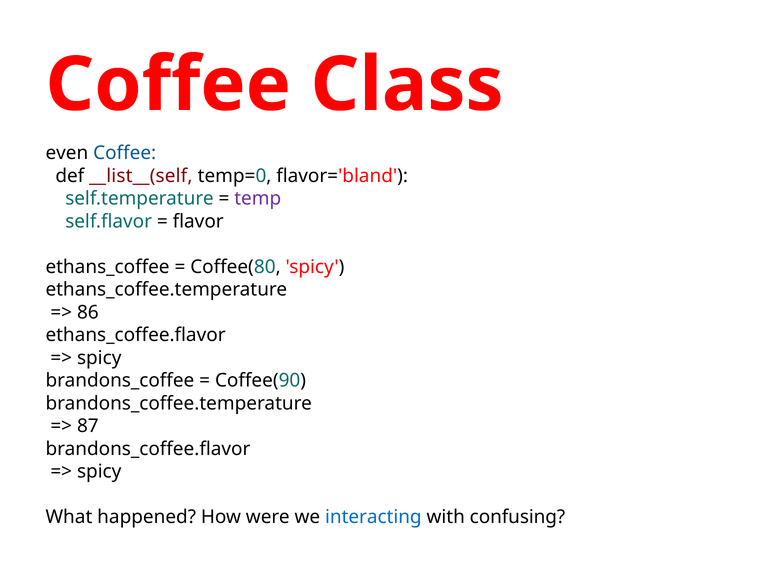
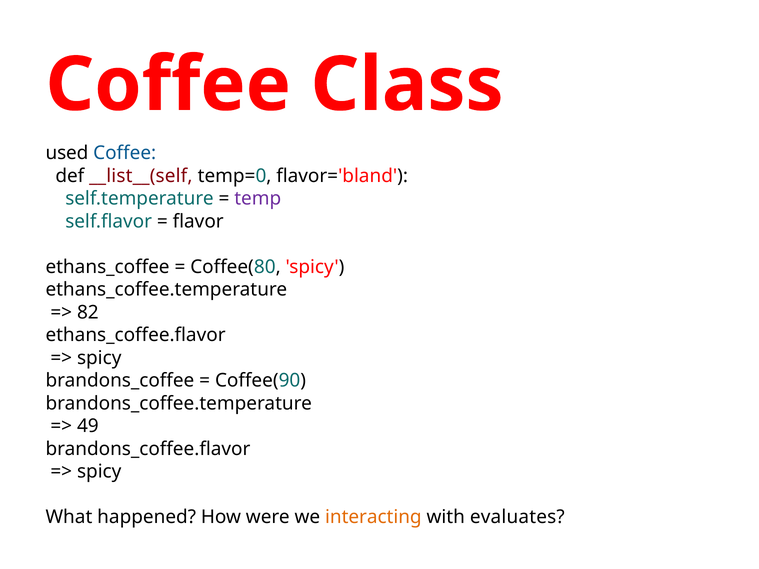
even: even -> used (67, 153)
86: 86 -> 82 (88, 313)
87: 87 -> 49 (88, 426)
interacting colour: blue -> orange (373, 517)
confusing: confusing -> evaluates (517, 517)
